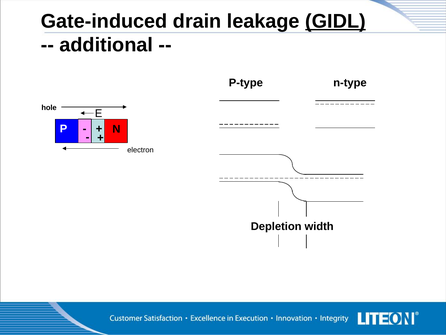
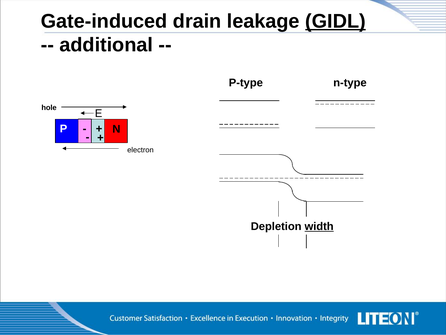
width underline: none -> present (319, 226)
